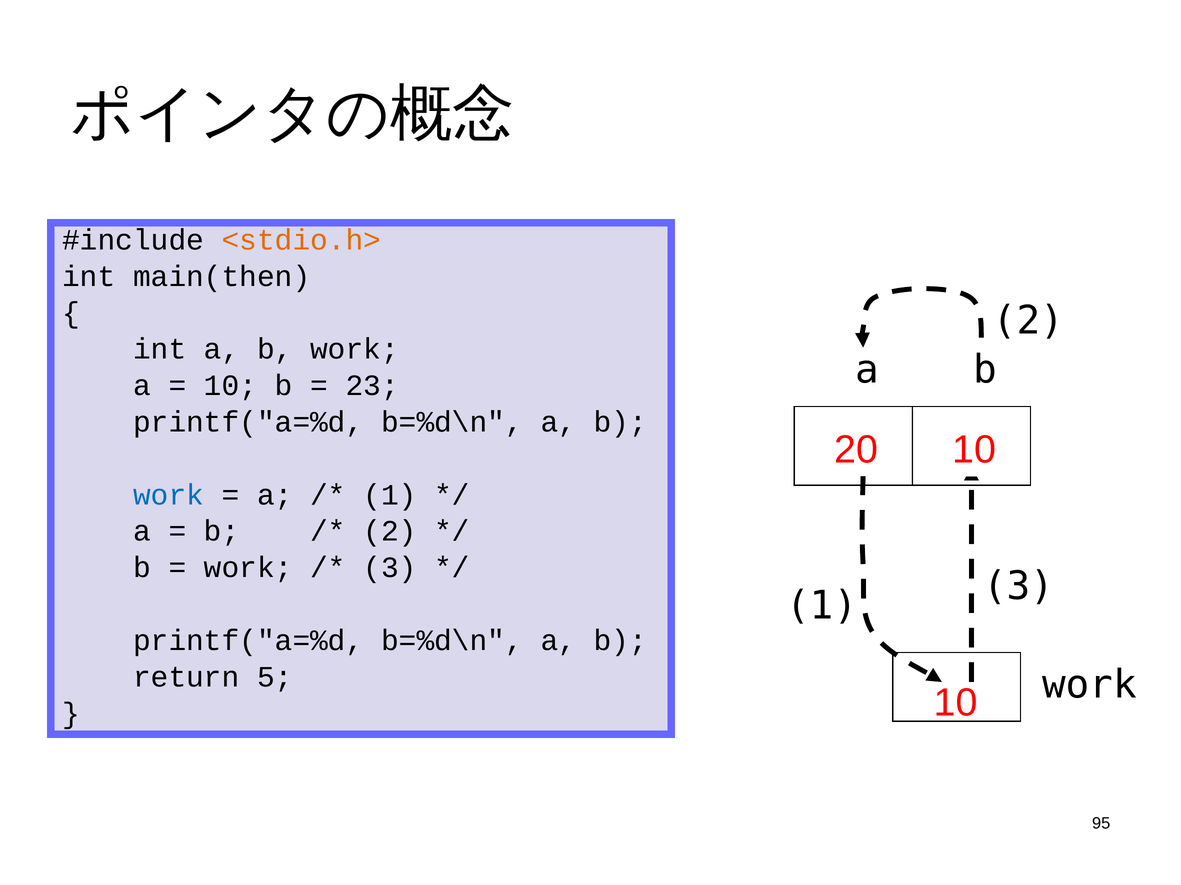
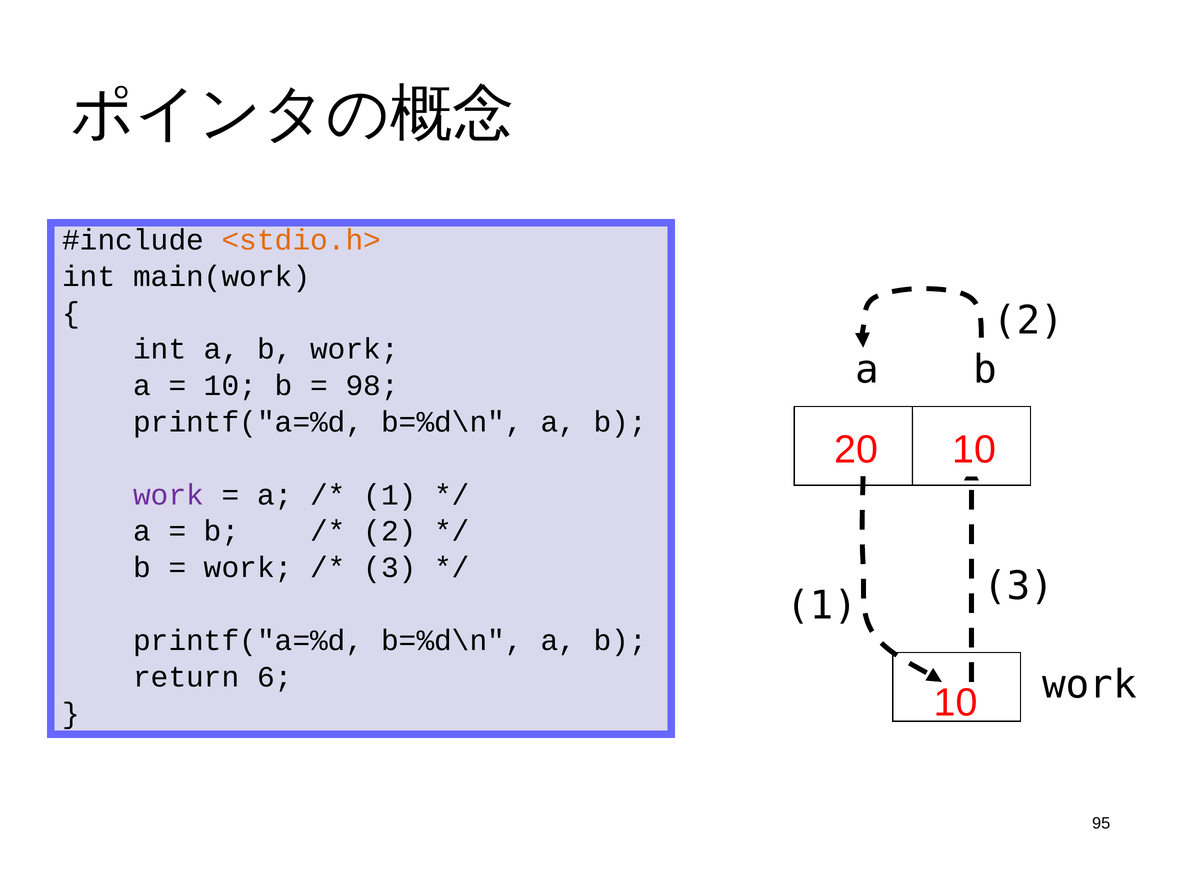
main(then: main(then -> main(work (222, 277)
23: 23 -> 98 (372, 386)
work colour: blue -> purple (169, 495)
5: 5 -> 6 (275, 677)
